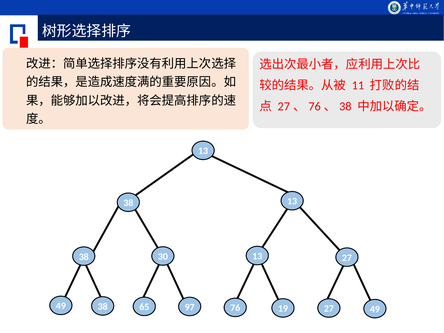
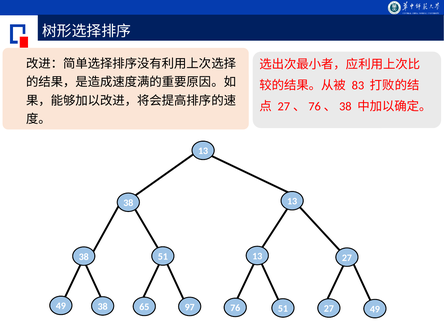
11: 11 -> 83 (358, 85)
30: 30 -> 51 (163, 257)
19: 19 -> 51 (283, 309)
